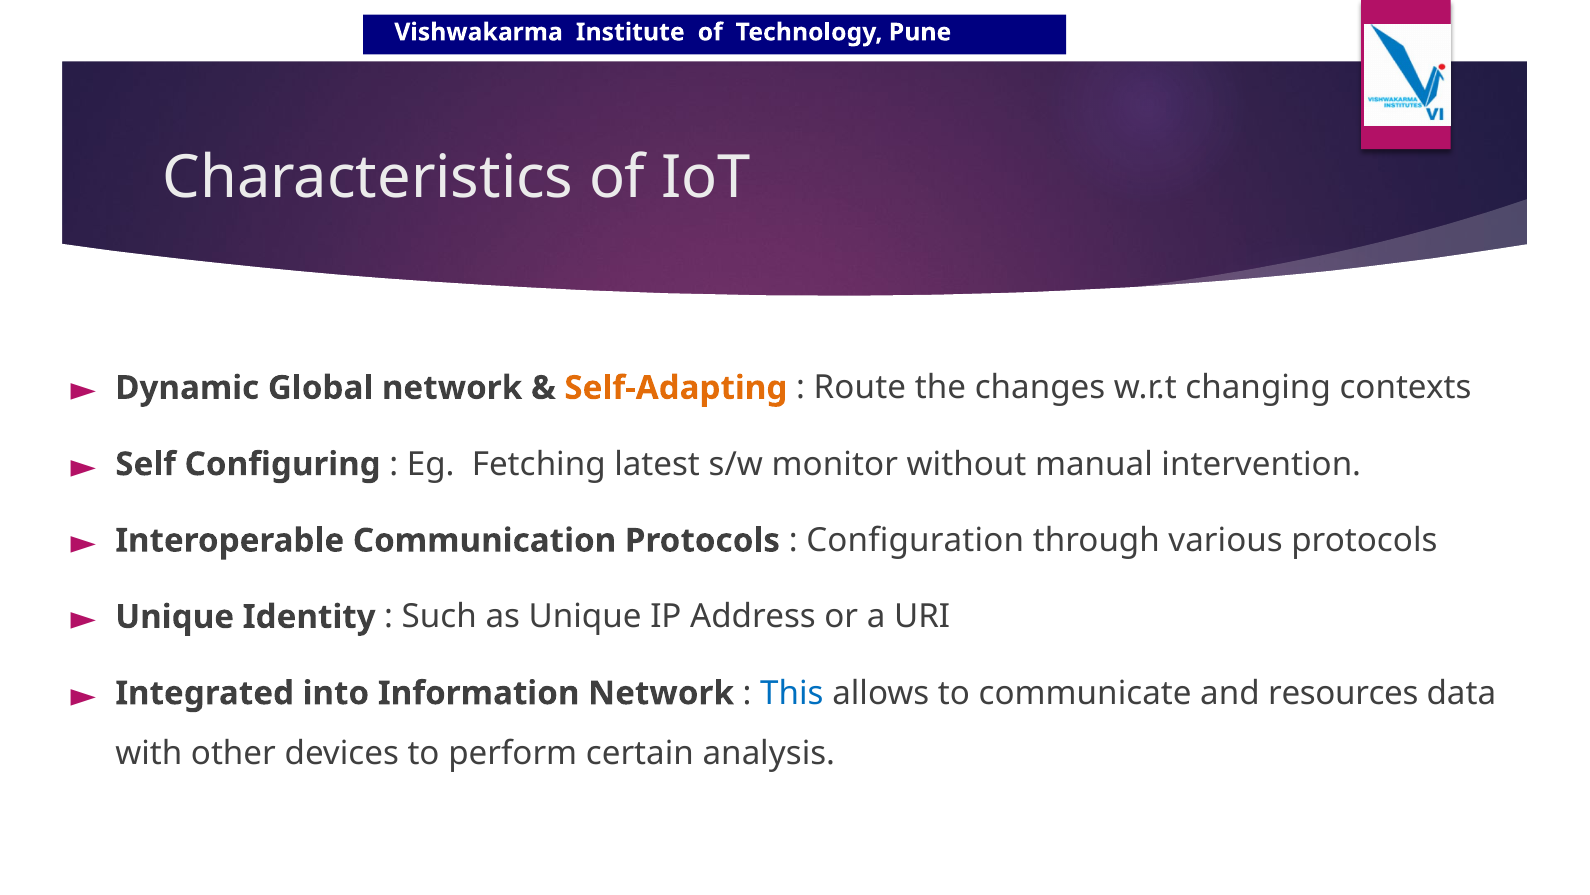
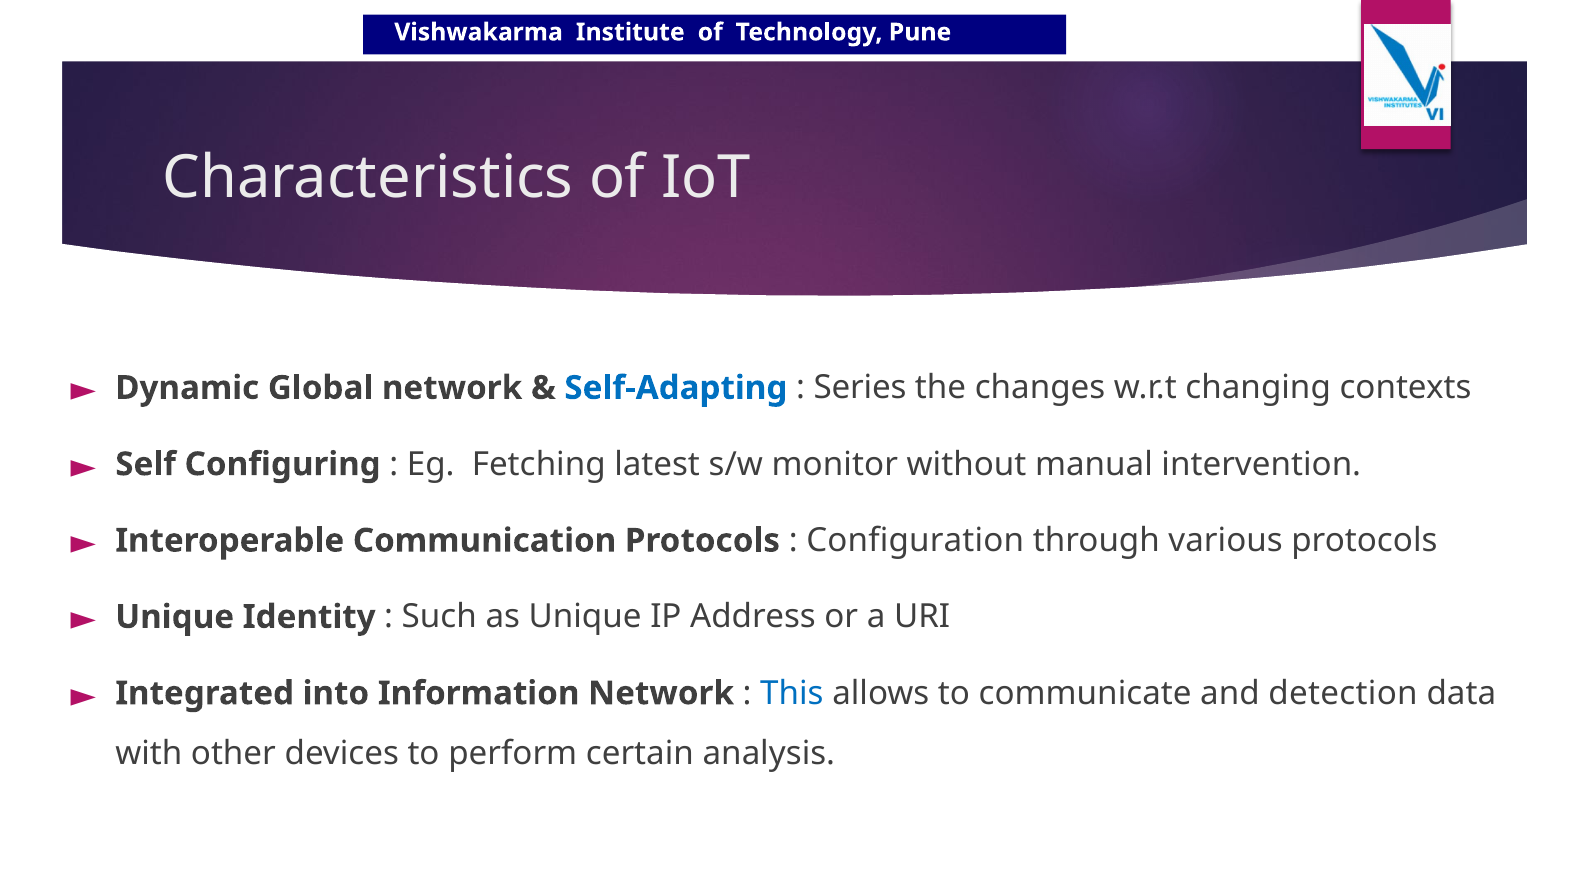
Self-Adapting colour: orange -> blue (676, 388)
Route: Route -> Series (860, 388)
resources: resources -> detection (1343, 693)
